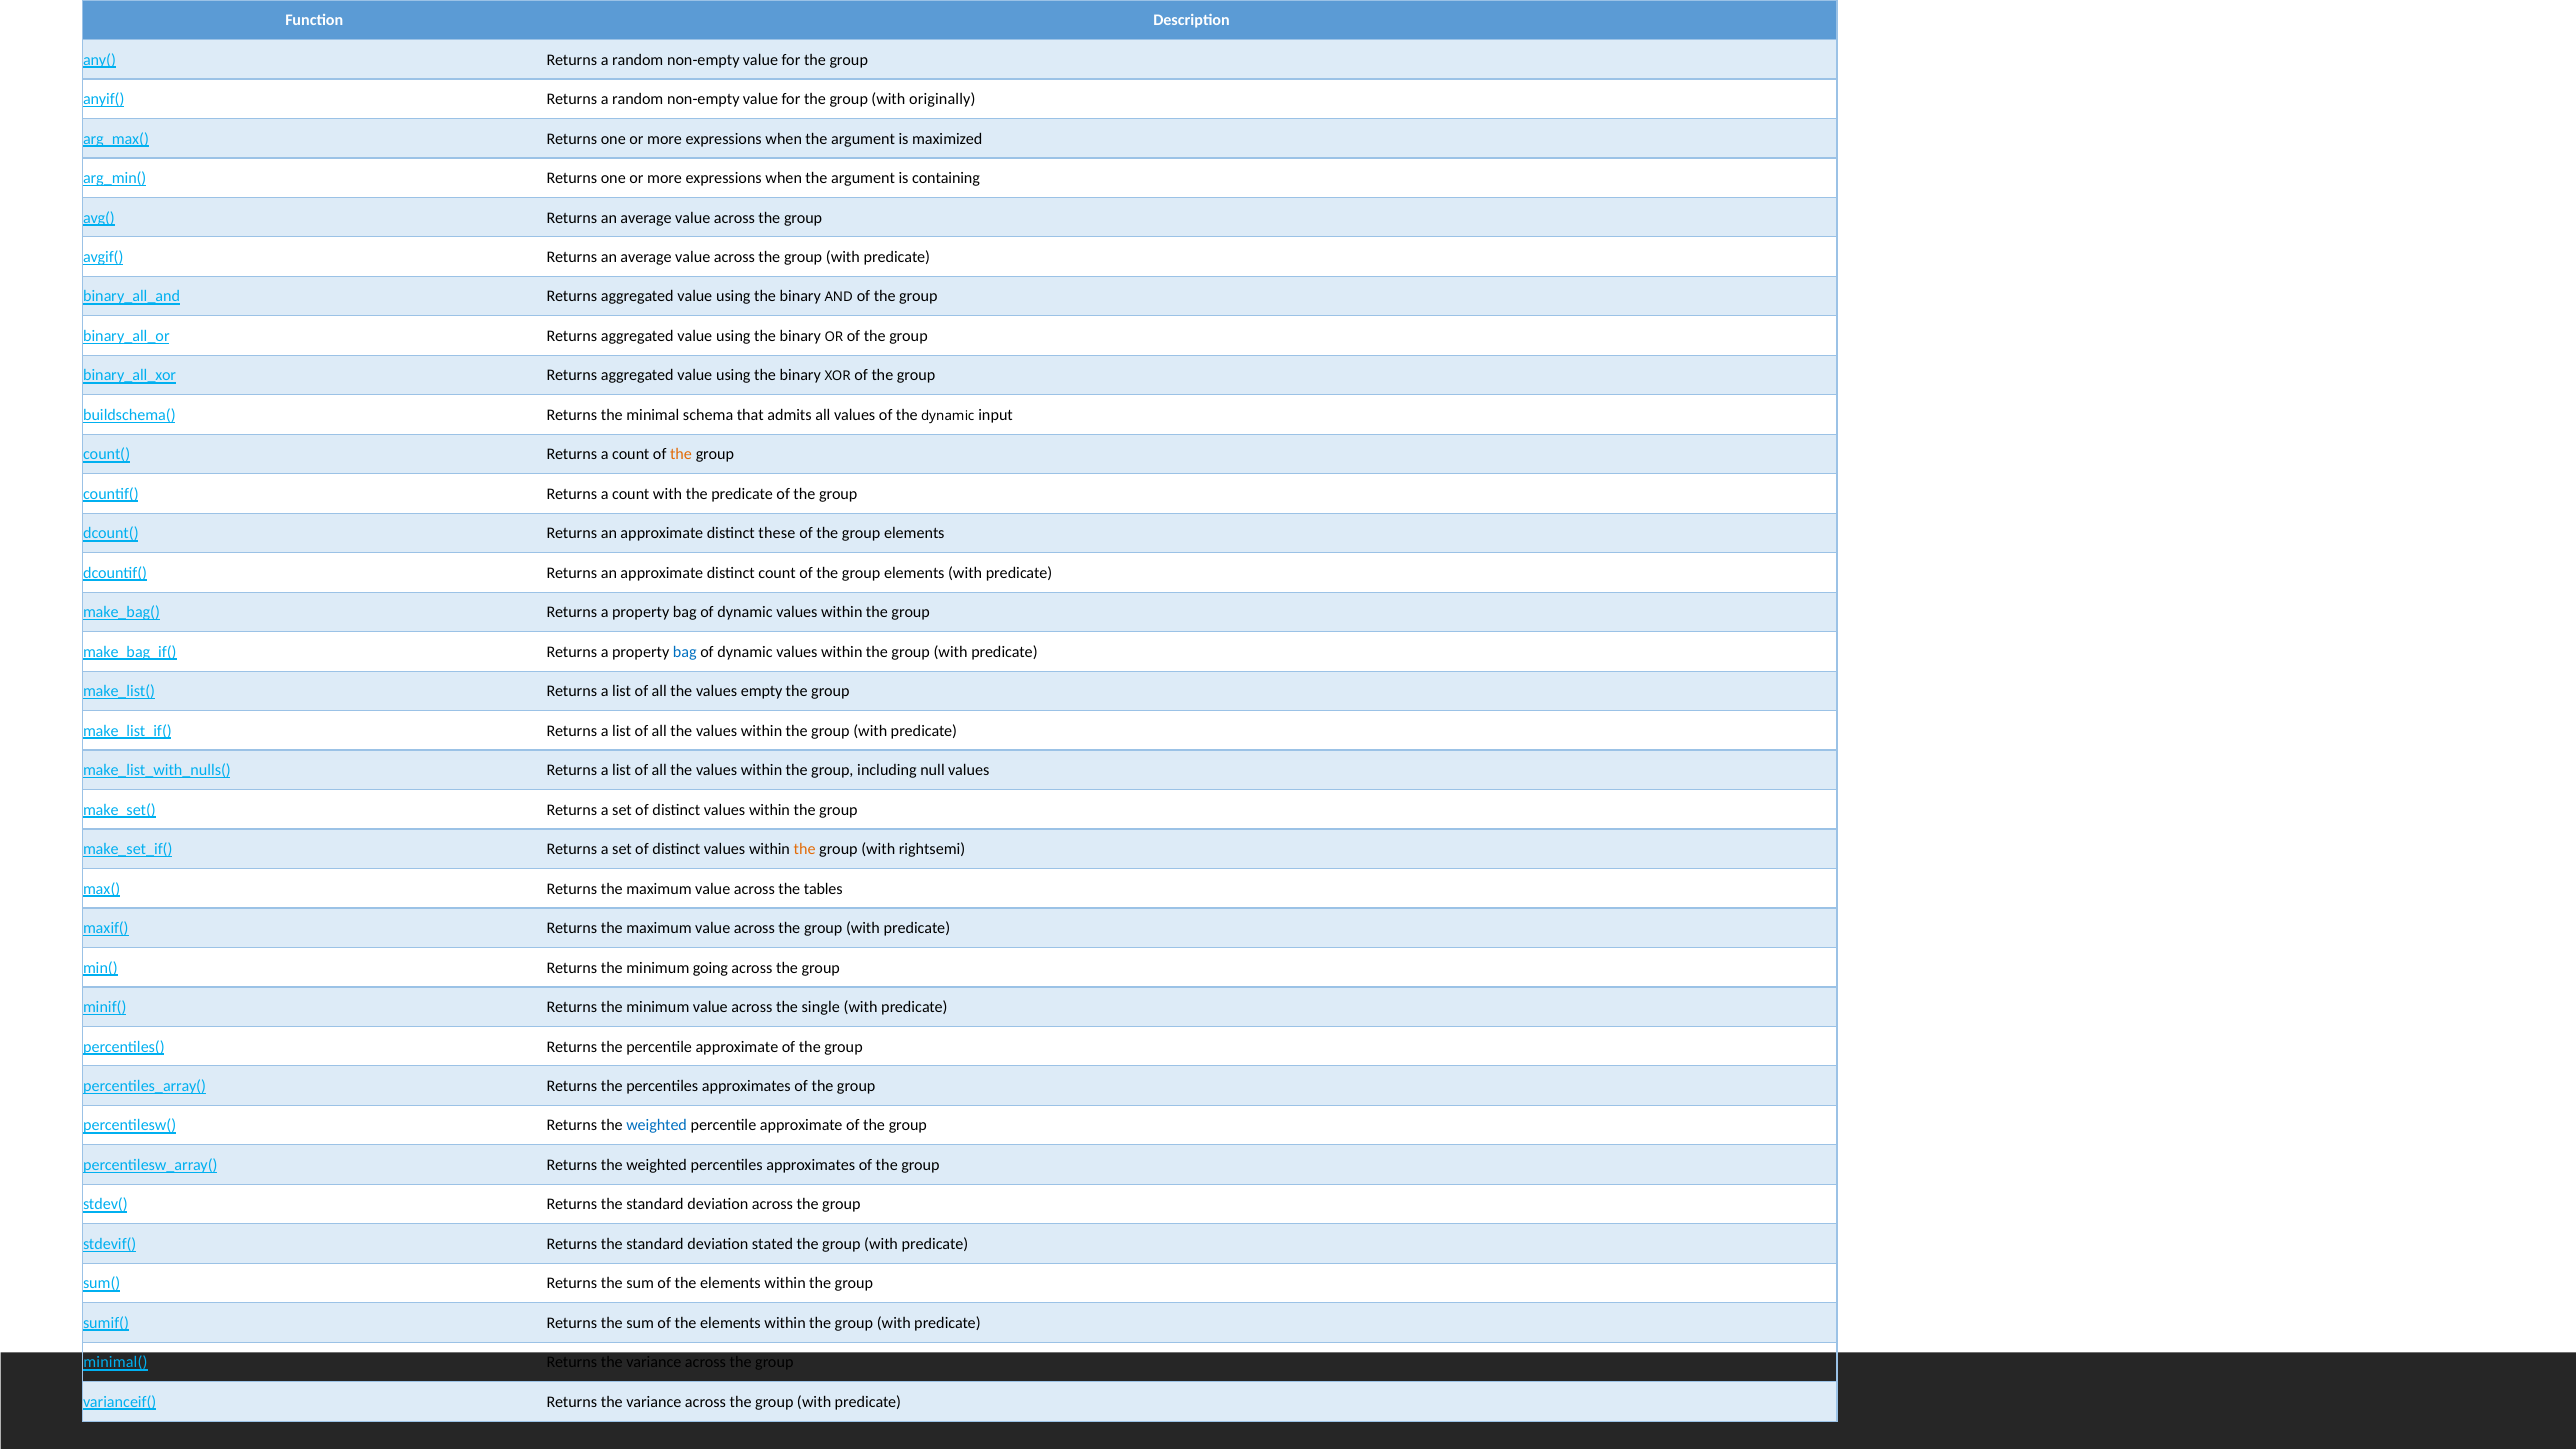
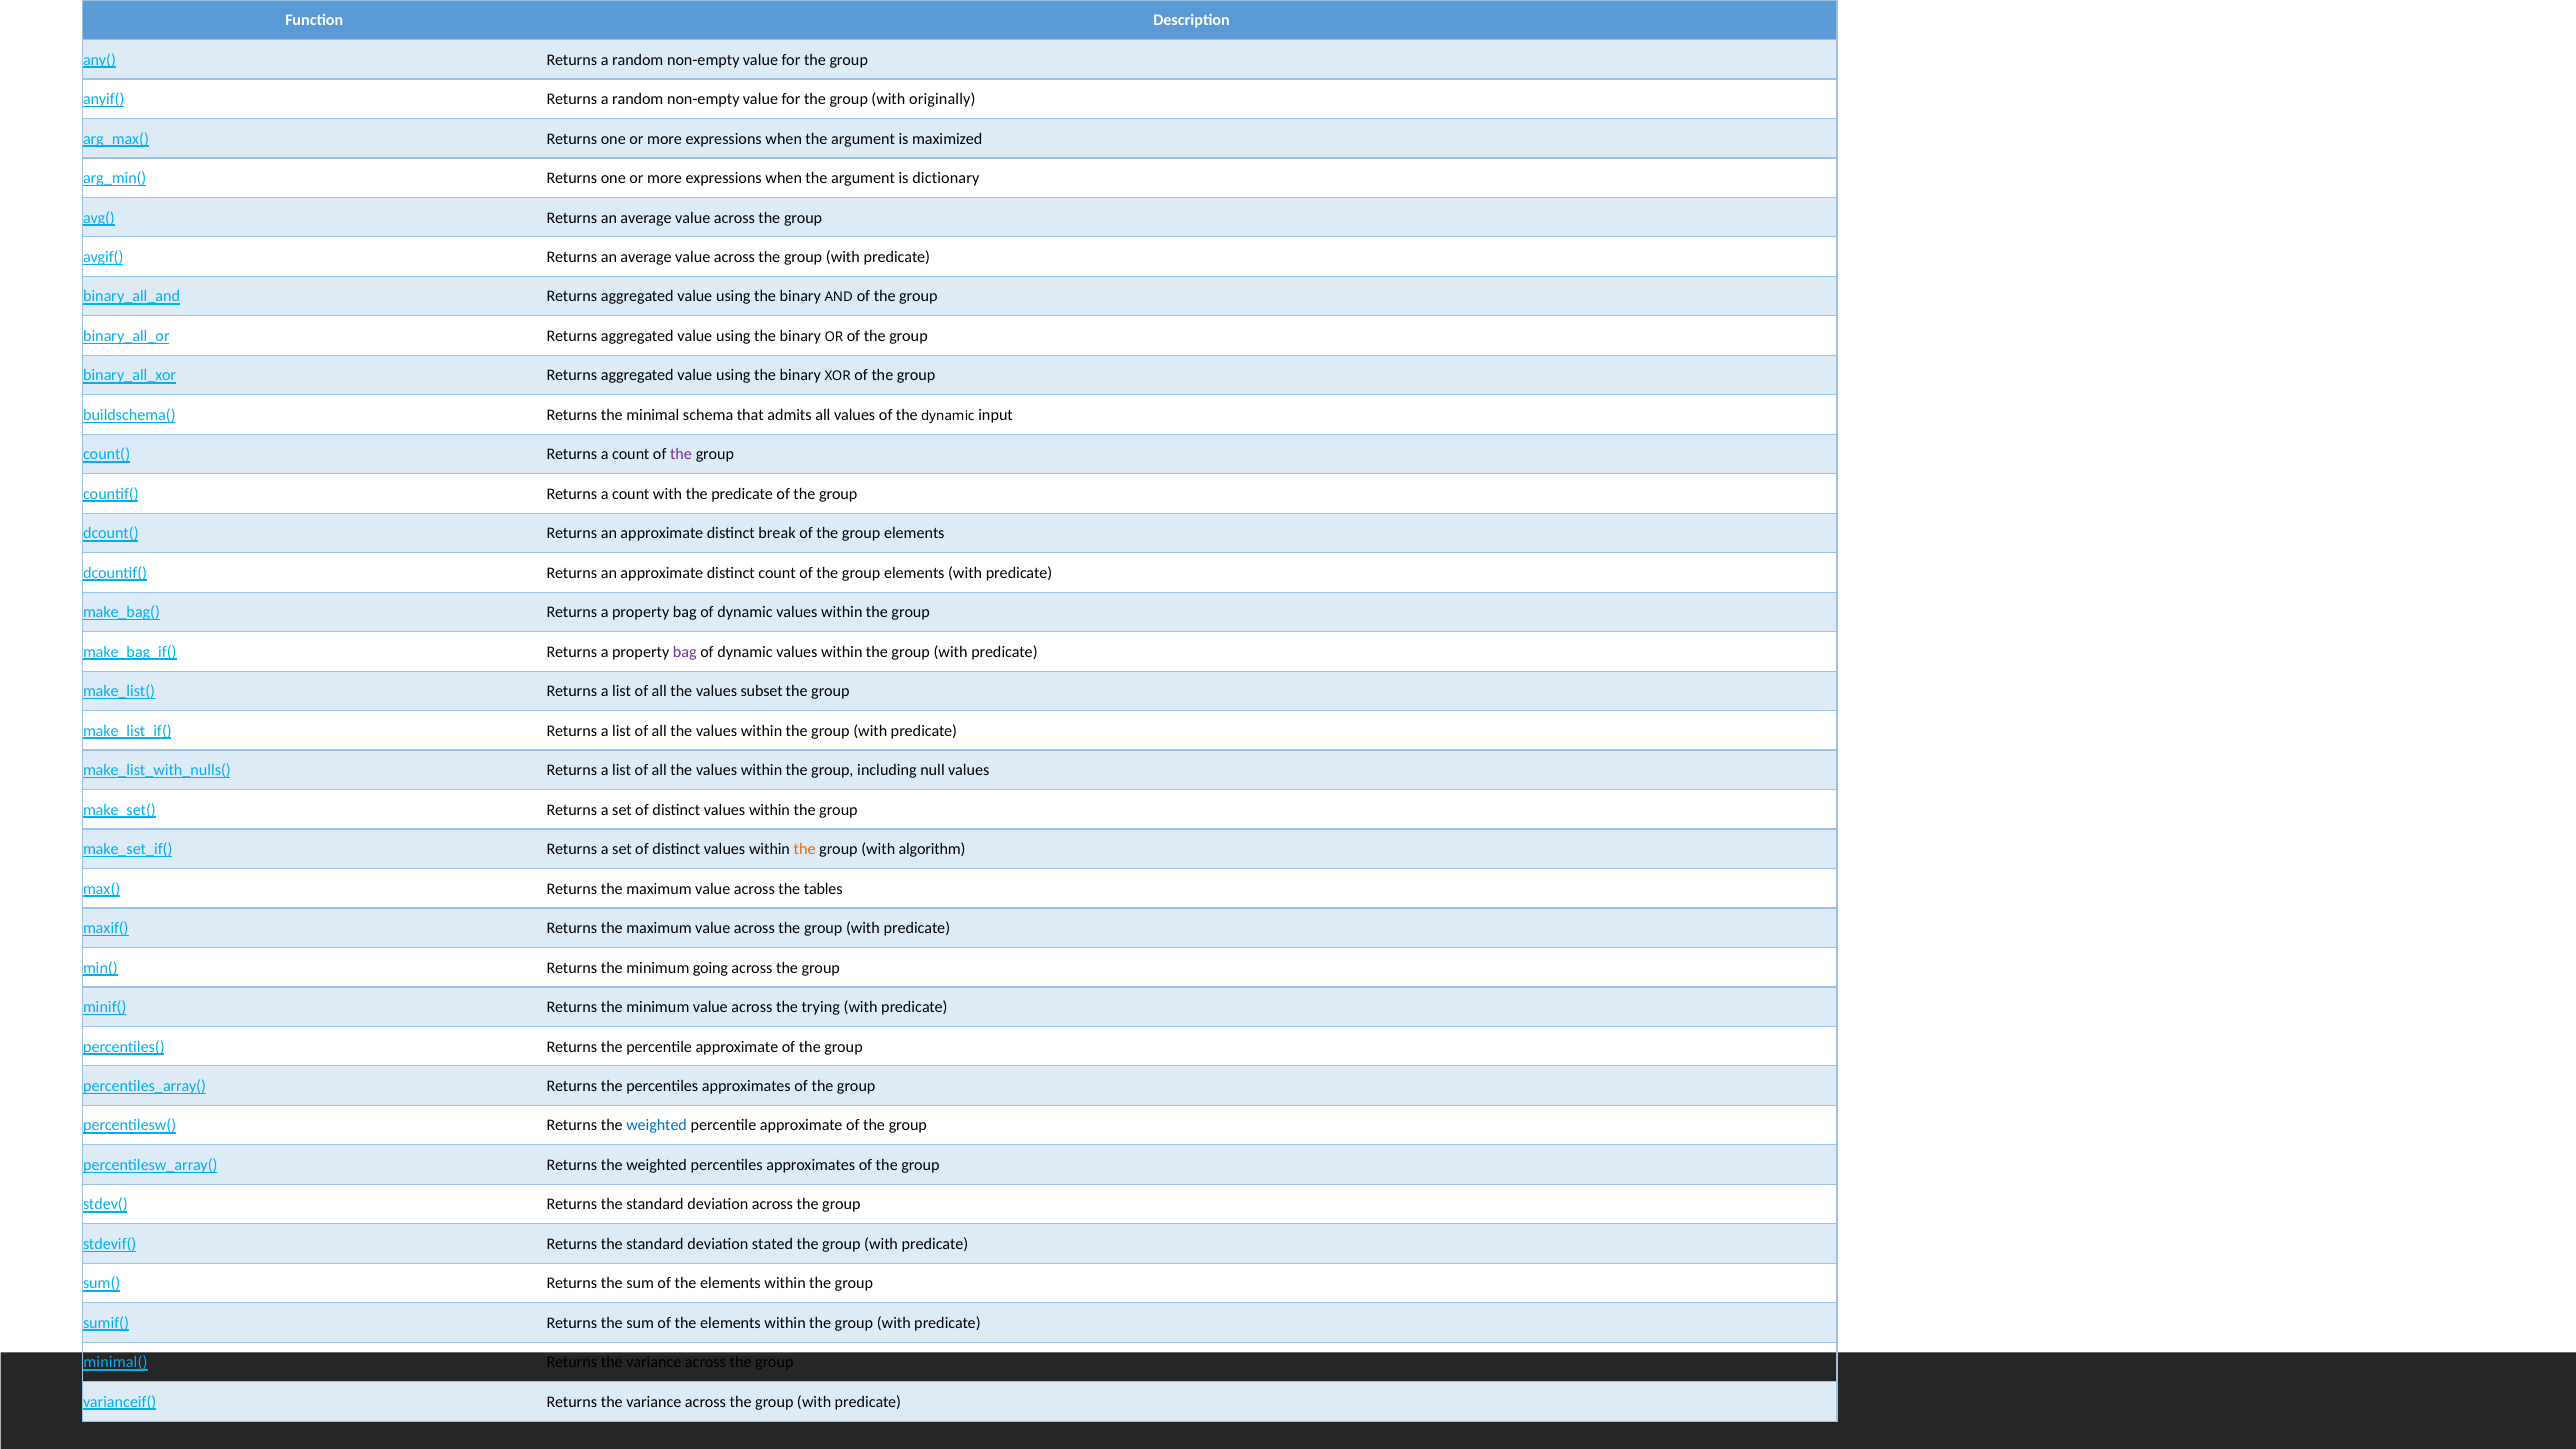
containing: containing -> dictionary (946, 178)
the colour: orange -> purple (681, 455)
these: these -> break (777, 534)
bag colour: blue -> purple (685, 652)
empty: empty -> subset (762, 691)
rightsemi: rightsemi -> algorithm (932, 849)
single: single -> trying (821, 1007)
